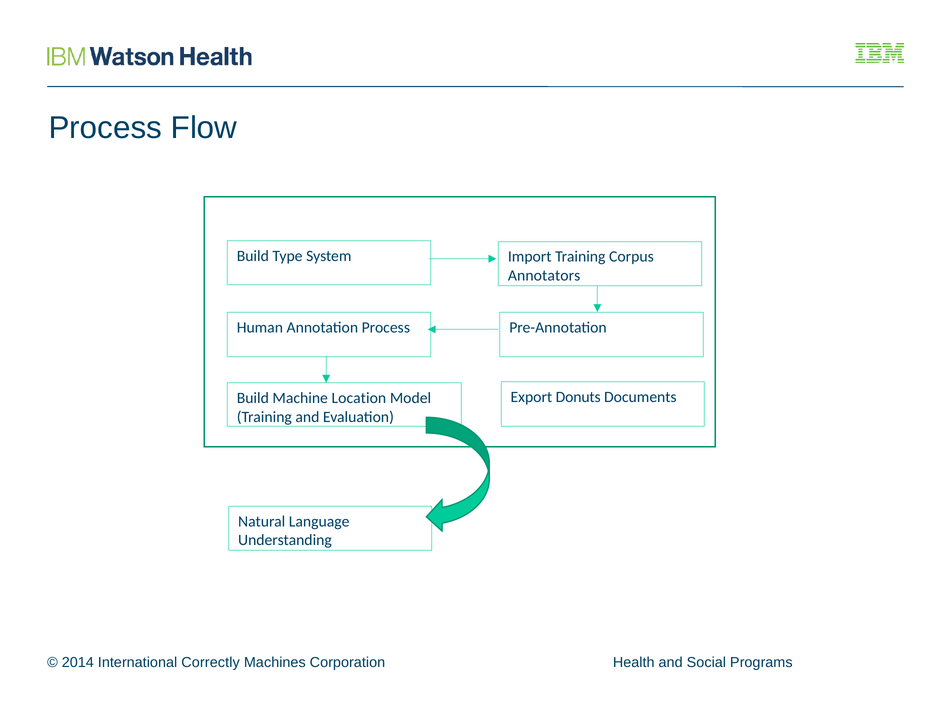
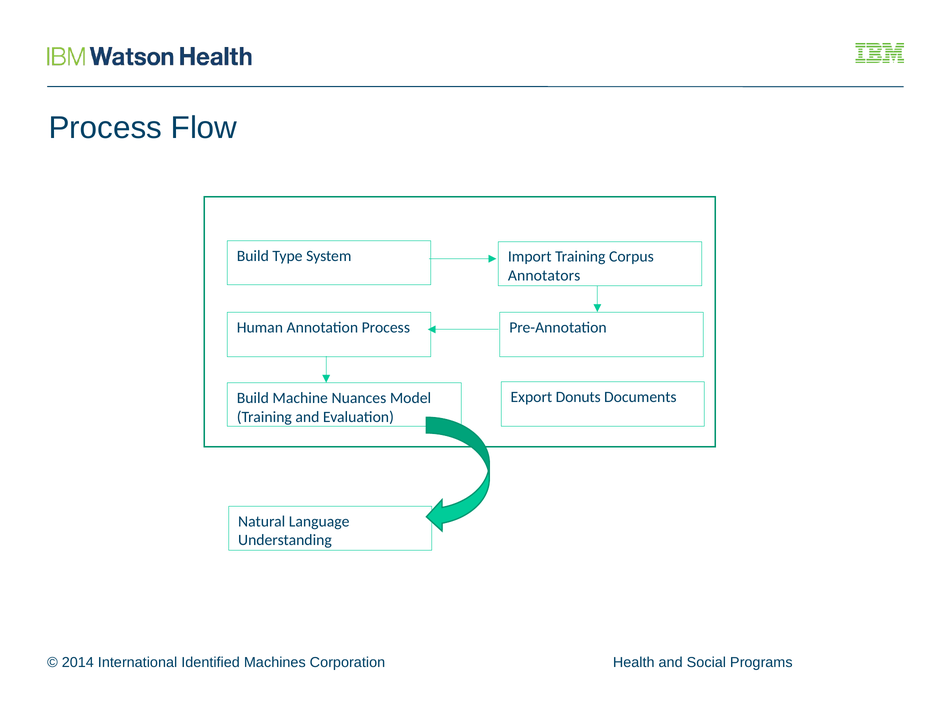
Location: Location -> Nuances (359, 398)
Correctly: Correctly -> Identified (211, 662)
